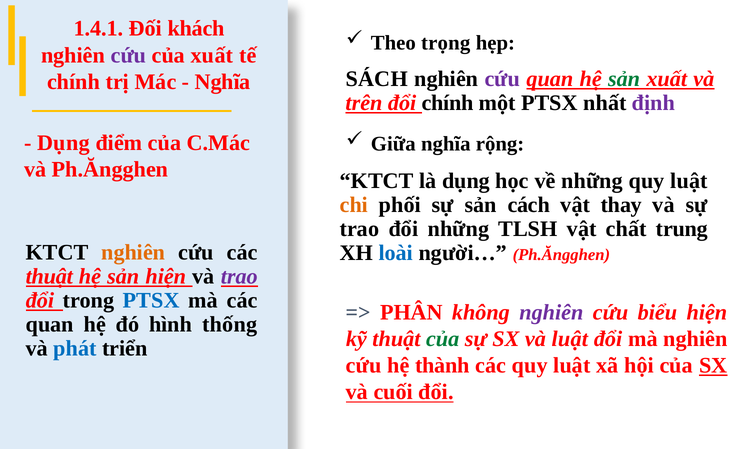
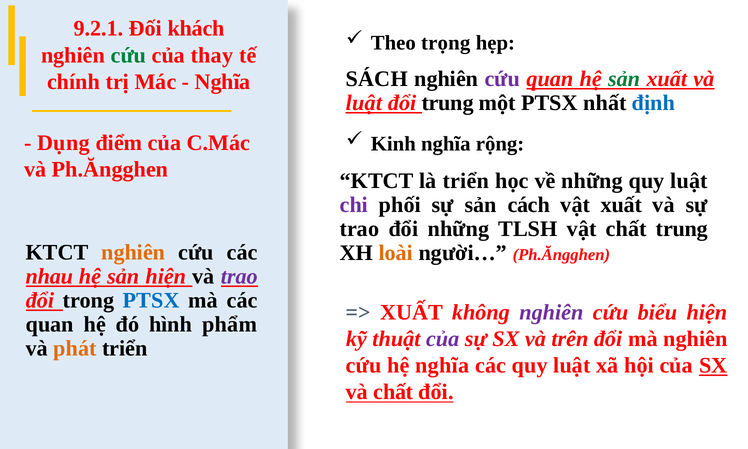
1.4.1: 1.4.1 -> 9.2.1 (98, 29)
cứu colour: purple -> green (128, 55)
của xuất: xuất -> thay (212, 55)
trên: trên -> luật (364, 103)
đổi chính: chính -> trung (448, 103)
định colour: purple -> blue (654, 103)
Giữa: Giữa -> Kinh (393, 144)
là dụng: dụng -> triển (466, 181)
chi colour: orange -> purple (354, 205)
vật thay: thay -> xuất (621, 205)
loài colour: blue -> orange (396, 253)
thuật: thuật -> nhau (49, 276)
PHÂN: PHÂN -> XUẤT (411, 312)
thống: thống -> phẩm (230, 324)
của colour: green -> purple (443, 339)
và luật: luật -> trên (570, 339)
phát colour: blue -> orange (75, 348)
hệ thành: thành -> nghĩa (442, 365)
và cuối: cuối -> chất (393, 392)
